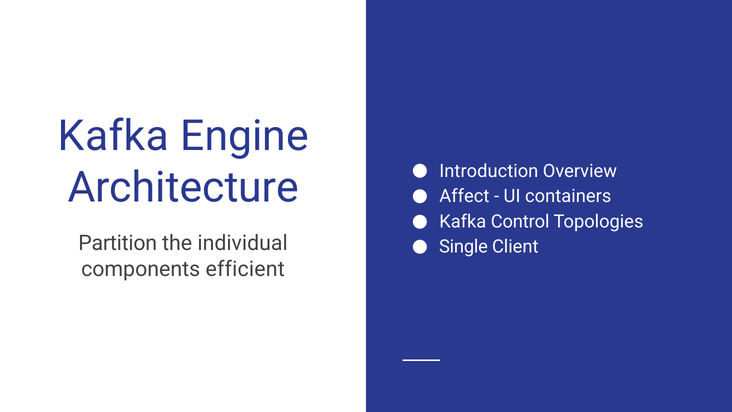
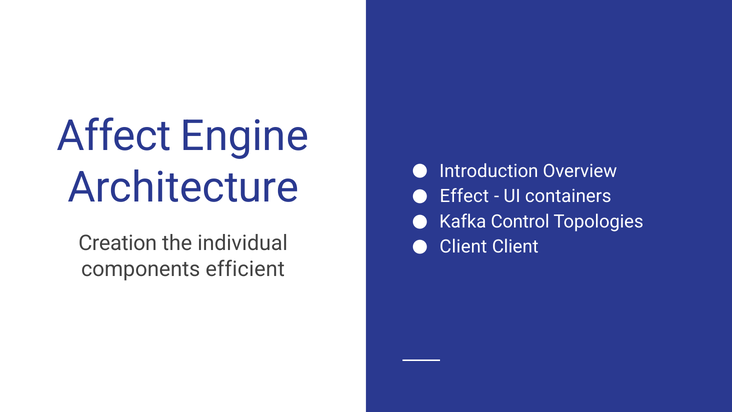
Kafka: Kafka -> Affect (114, 136)
Affect: Affect -> Effect (464, 196)
Partition: Partition -> Creation (118, 243)
Single: Single -> Client (463, 247)
